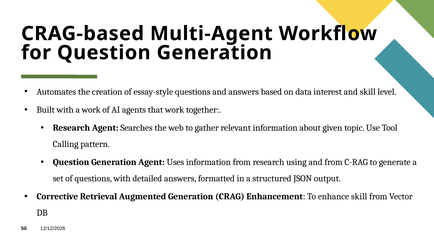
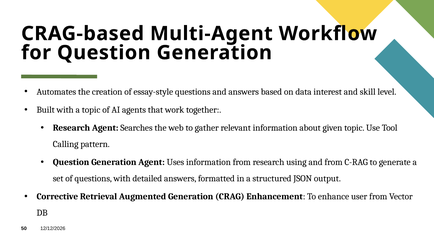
a work: work -> topic (91, 110)
enhance skill: skill -> user (359, 197)
